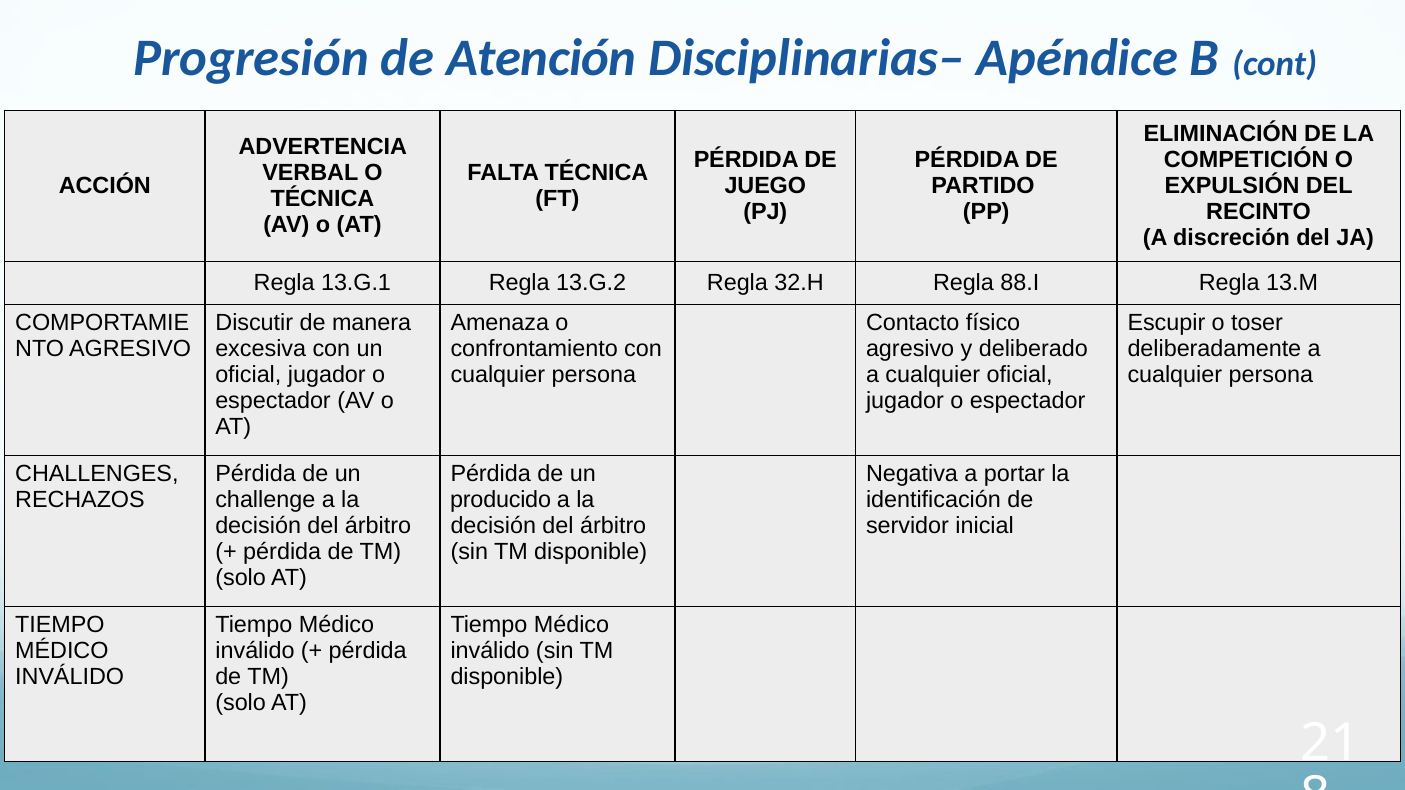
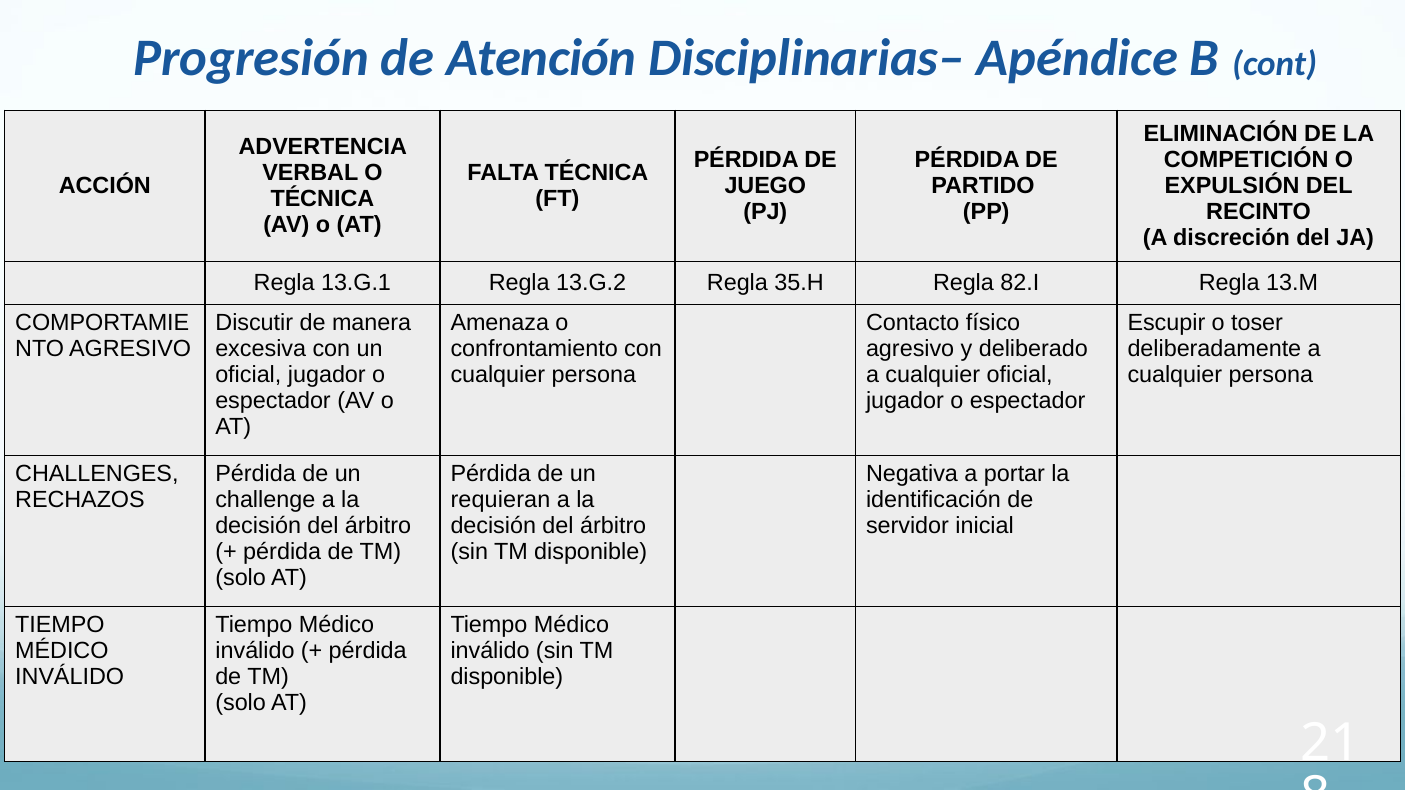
32.H: 32.H -> 35.H (799, 283)
88.I: 88.I -> 82.I (1020, 283)
producido: producido -> requieran (500, 500)
